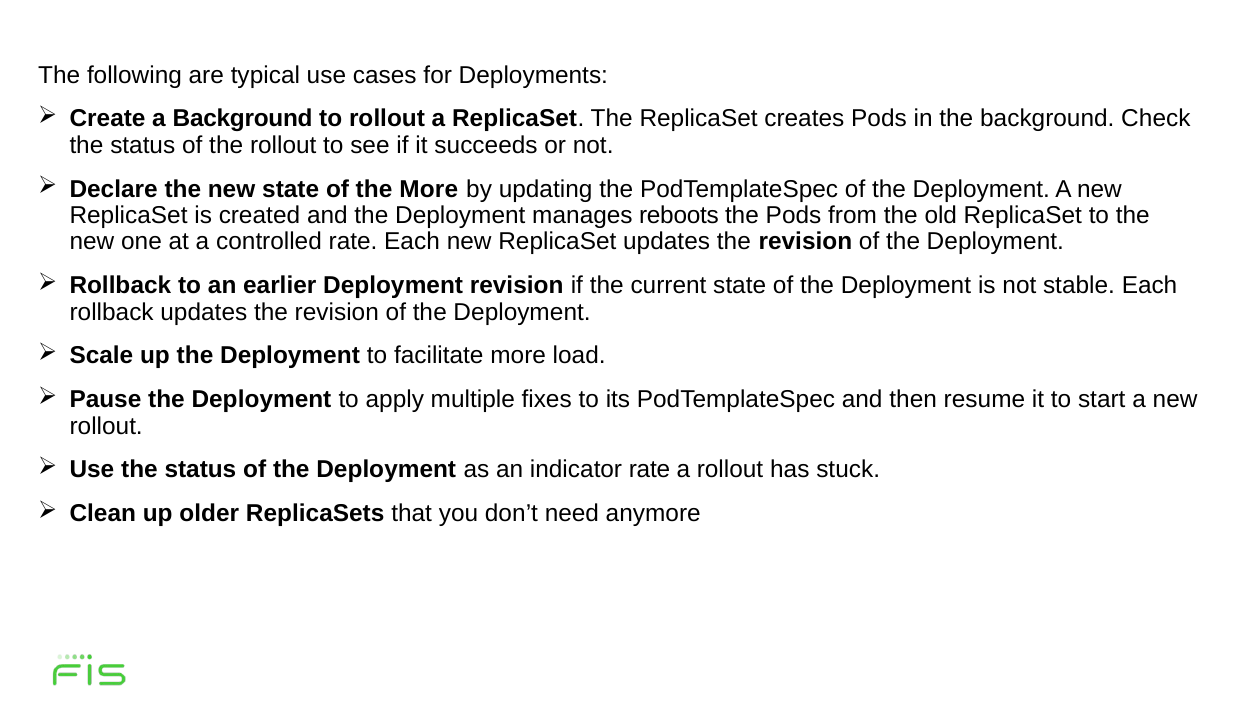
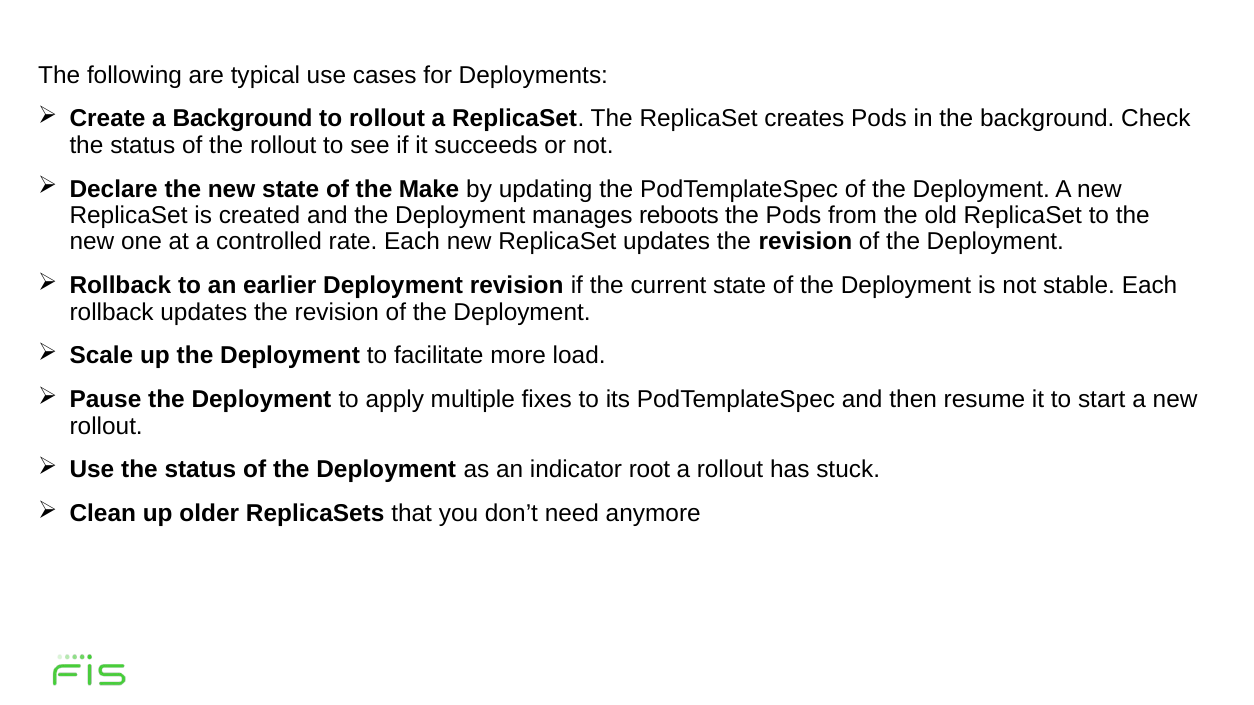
the More: More -> Make (429, 189)
indicator rate: rate -> root (649, 470)
